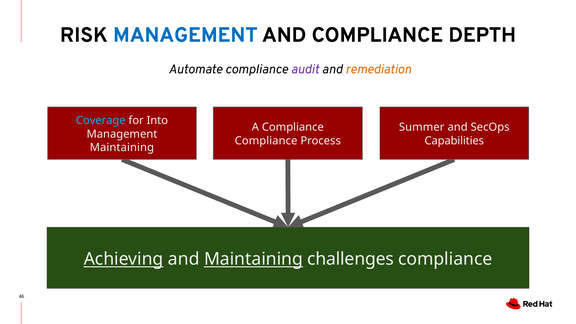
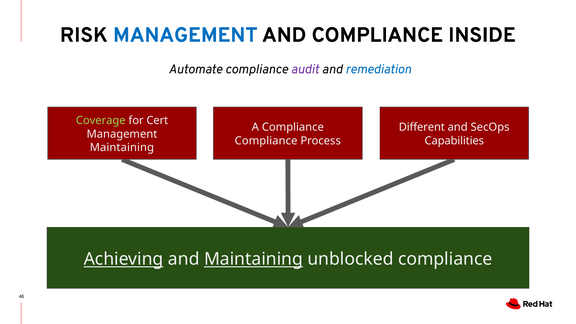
DEPTH: DEPTH -> INSIDE (482, 35)
remediation colour: orange -> blue (378, 69)
Coverage colour: light blue -> light green (101, 121)
Into: Into -> Cert (157, 121)
Summer: Summer -> Different (422, 127)
challenges: challenges -> unblocked (350, 259)
